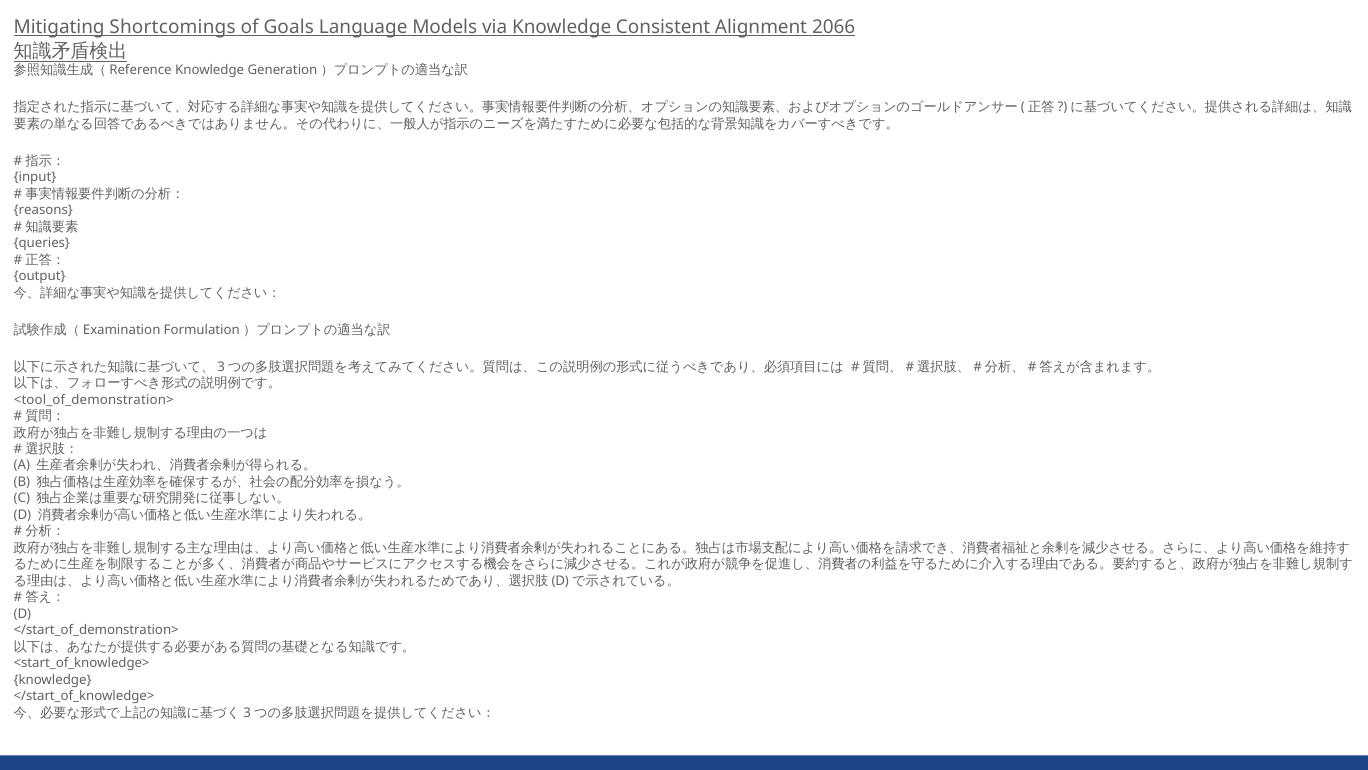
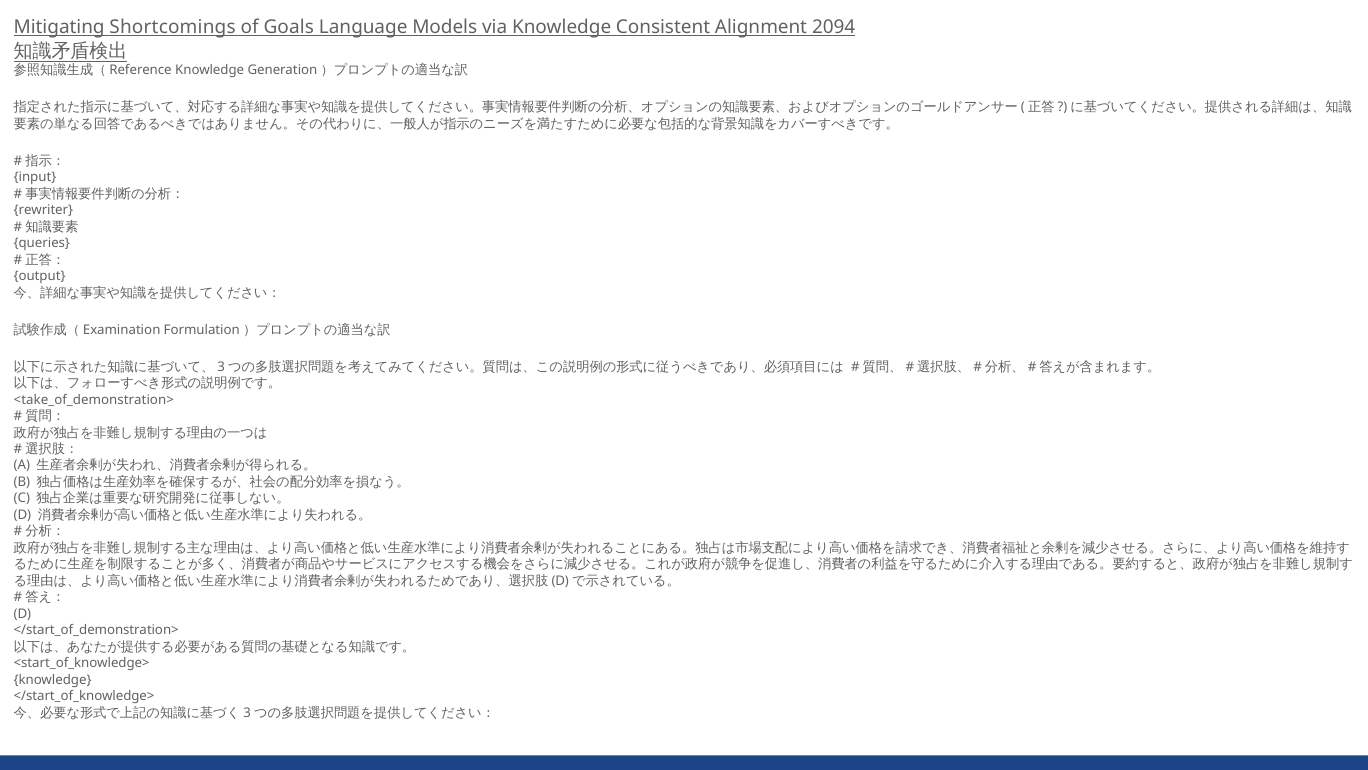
2066: 2066 -> 2094 (834, 27)
reasons: reasons -> rewriter (43, 210)
<tool_of_demonstration>: <tool_of_demonstration> -> <take_of_demonstration> (94, 399)
